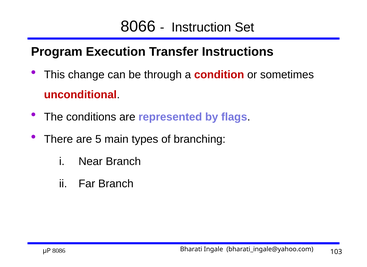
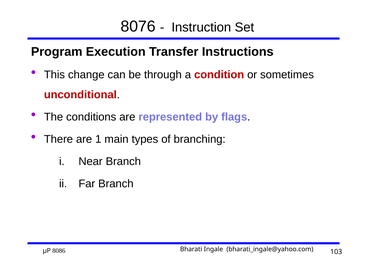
8066: 8066 -> 8076 (138, 26)
5: 5 -> 1 (98, 139)
